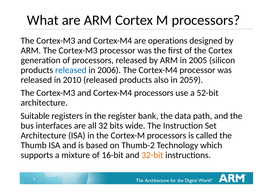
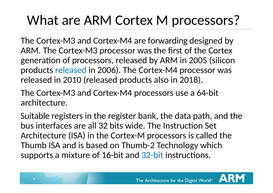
operations: operations -> forwarding (168, 41)
2059: 2059 -> 2018 (191, 80)
52-bit: 52-bit -> 64-bit (208, 93)
32-bit colour: orange -> blue (152, 155)
